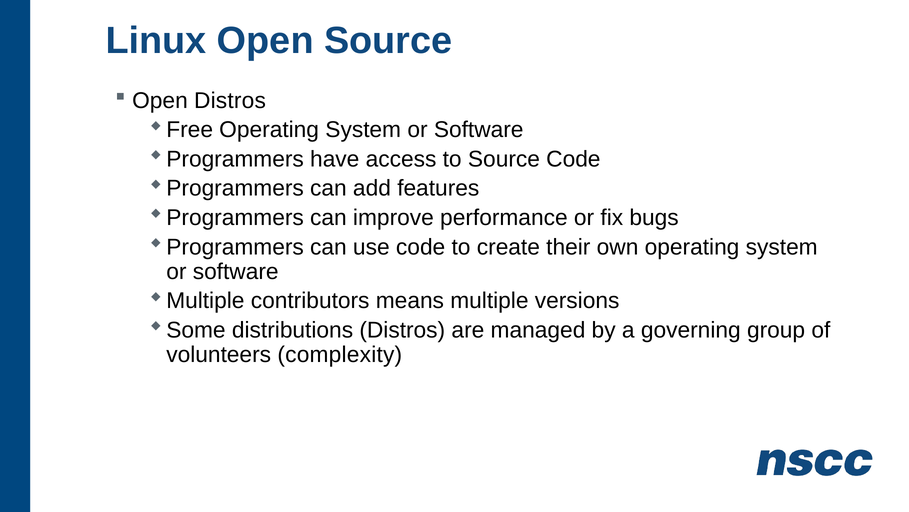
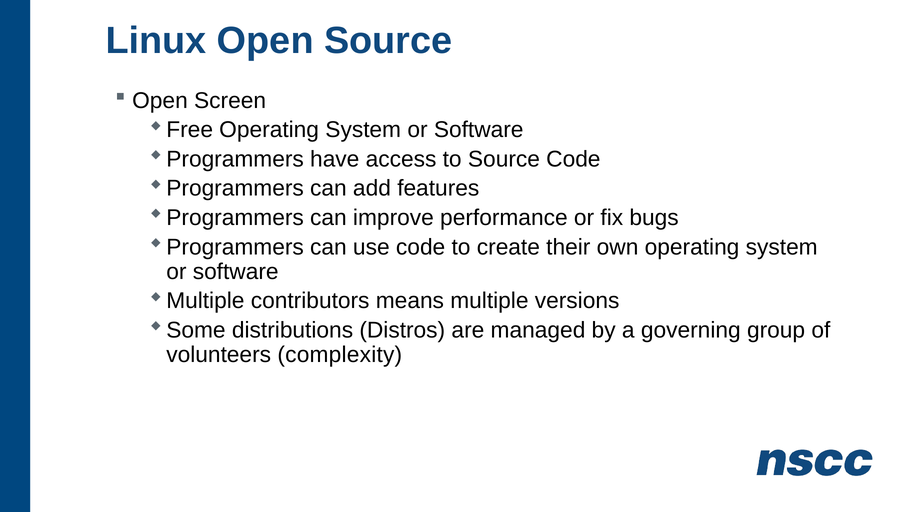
Open Distros: Distros -> Screen (230, 100)
